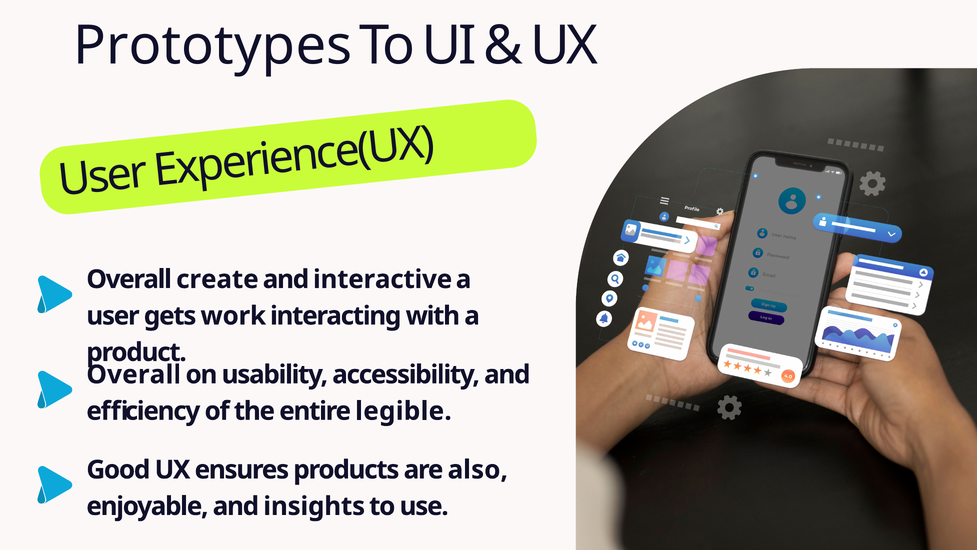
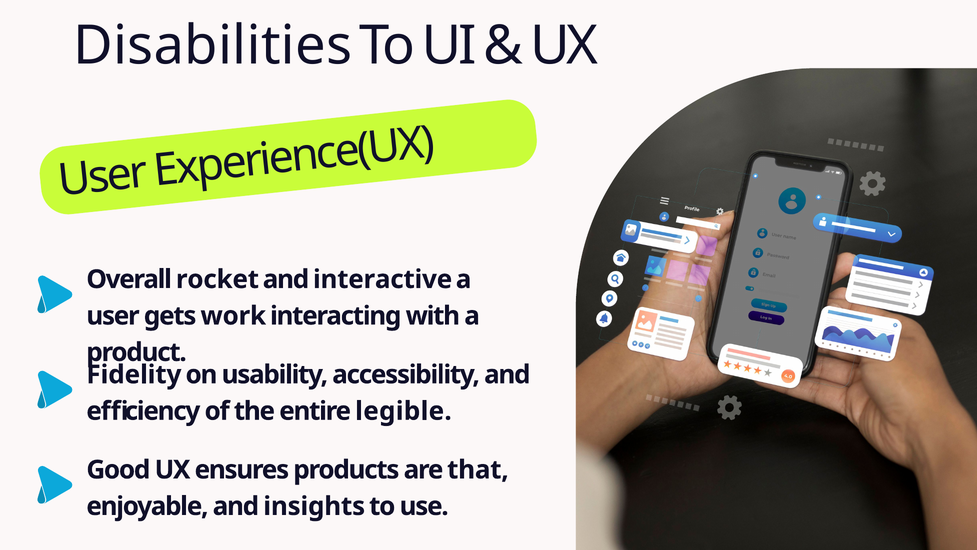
Prototypes: Prototypes -> Disabilities (213, 46)
create: create -> rocket (217, 279)
Overall: Overall -> Fidelity (134, 374)
also: also -> that (478, 470)
